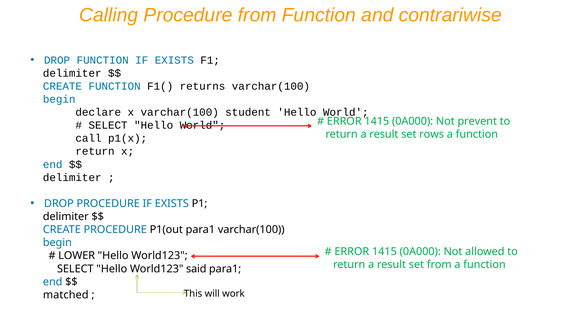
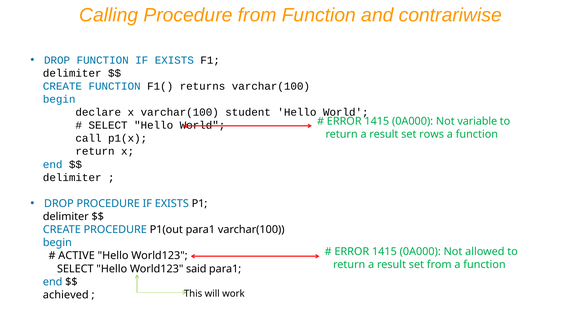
prevent: prevent -> variable (477, 121)
LOWER: LOWER -> ACTIVE (77, 255)
matched: matched -> achieved (66, 295)
